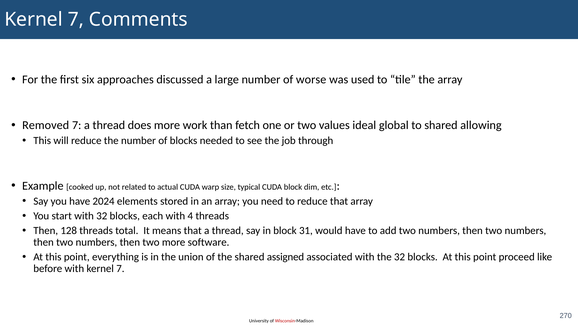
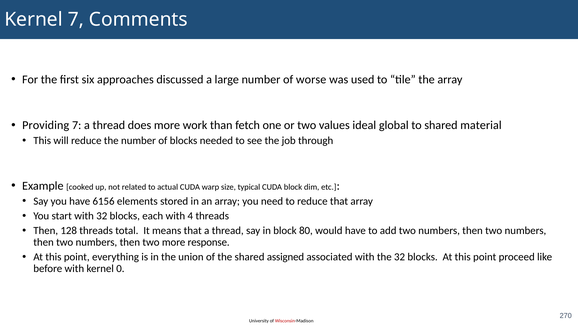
Removed: Removed -> Providing (46, 125)
allowing: allowing -> material (481, 125)
2024: 2024 -> 6156 (104, 201)
31: 31 -> 80 (306, 231)
software: software -> response (209, 242)
with kernel 7: 7 -> 0 (120, 269)
